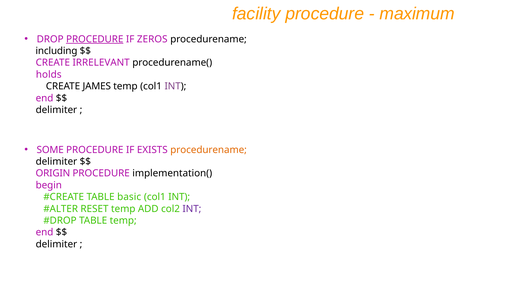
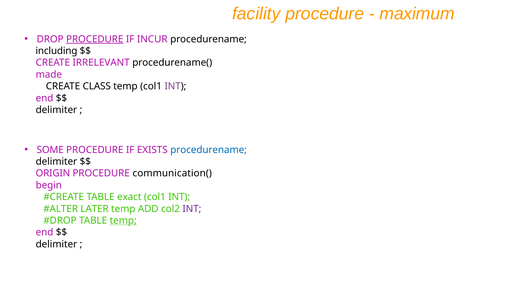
ZEROS: ZEROS -> INCUR (152, 39)
holds: holds -> made (49, 74)
JAMES: JAMES -> CLASS (97, 86)
procedurename colour: orange -> blue (209, 150)
implementation(: implementation( -> communication( (172, 173)
basic: basic -> exact (129, 197)
RESET: RESET -> LATER (95, 209)
temp underline: none -> present (123, 220)
